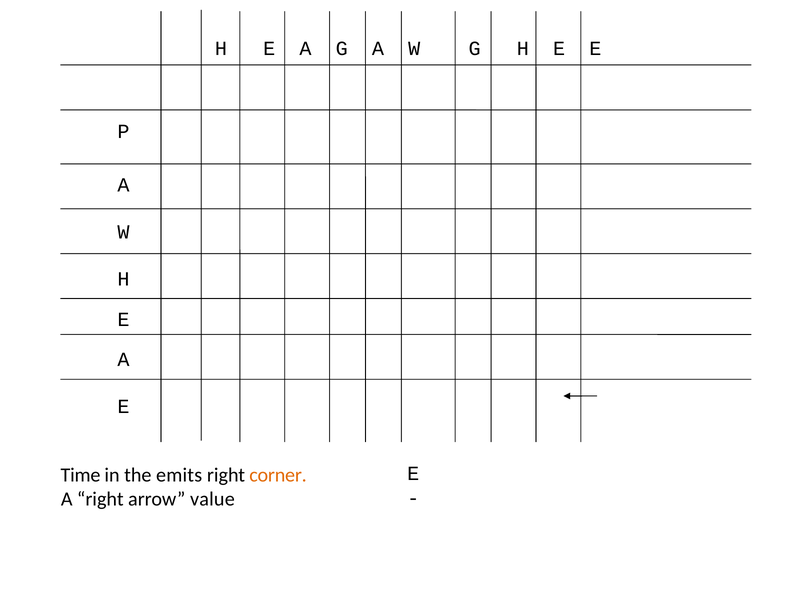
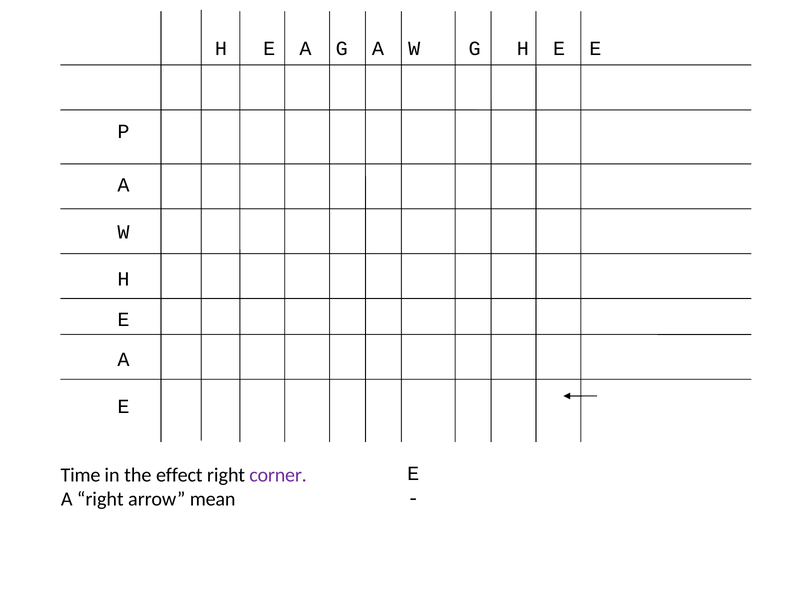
emits: emits -> effect (179, 475)
corner colour: orange -> purple (278, 475)
value: value -> mean (213, 499)
